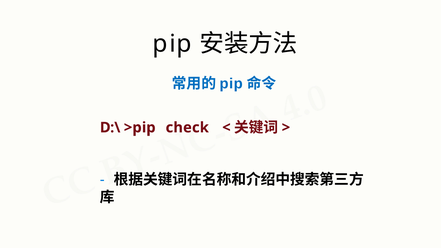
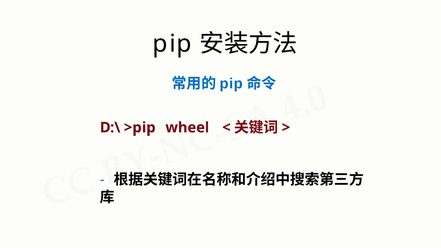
check: check -> wheel (187, 128)
